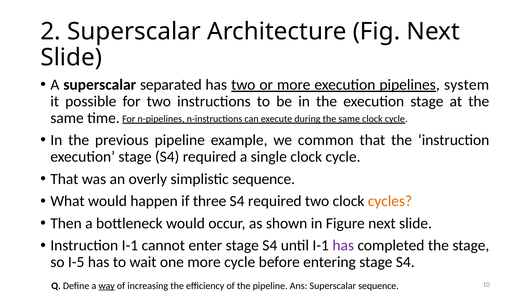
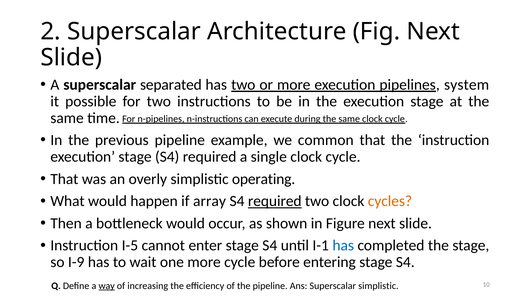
simplistic sequence: sequence -> operating (264, 179)
three: three -> array (210, 201)
required underline: none -> present (275, 201)
Instruction I-1: I-1 -> I-5 (130, 246)
has colour: purple -> blue (343, 246)
I-5: I-5 -> I-9 (76, 262)
Superscalar sequence: sequence -> simplistic (378, 286)
